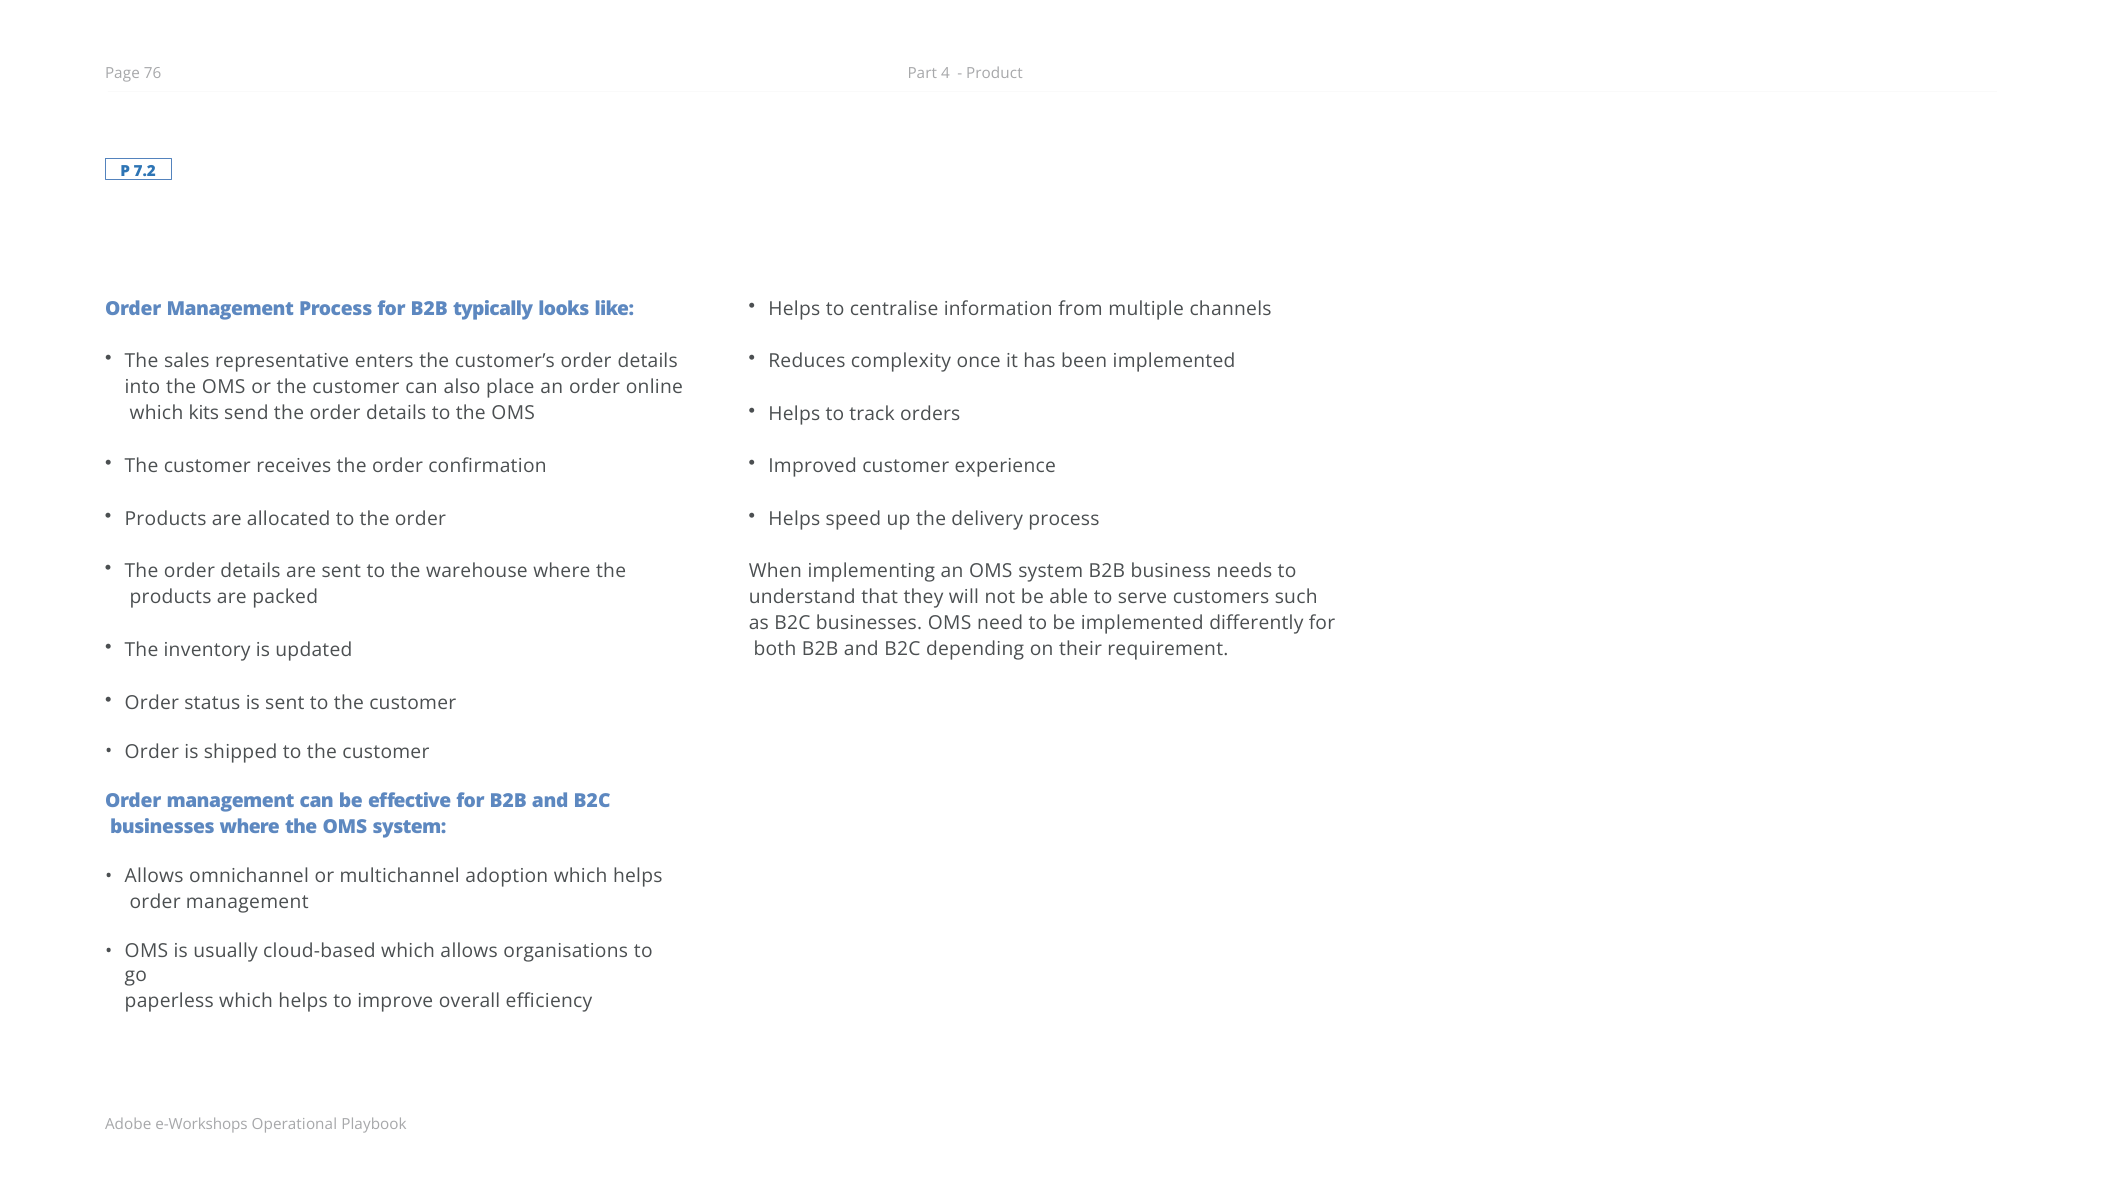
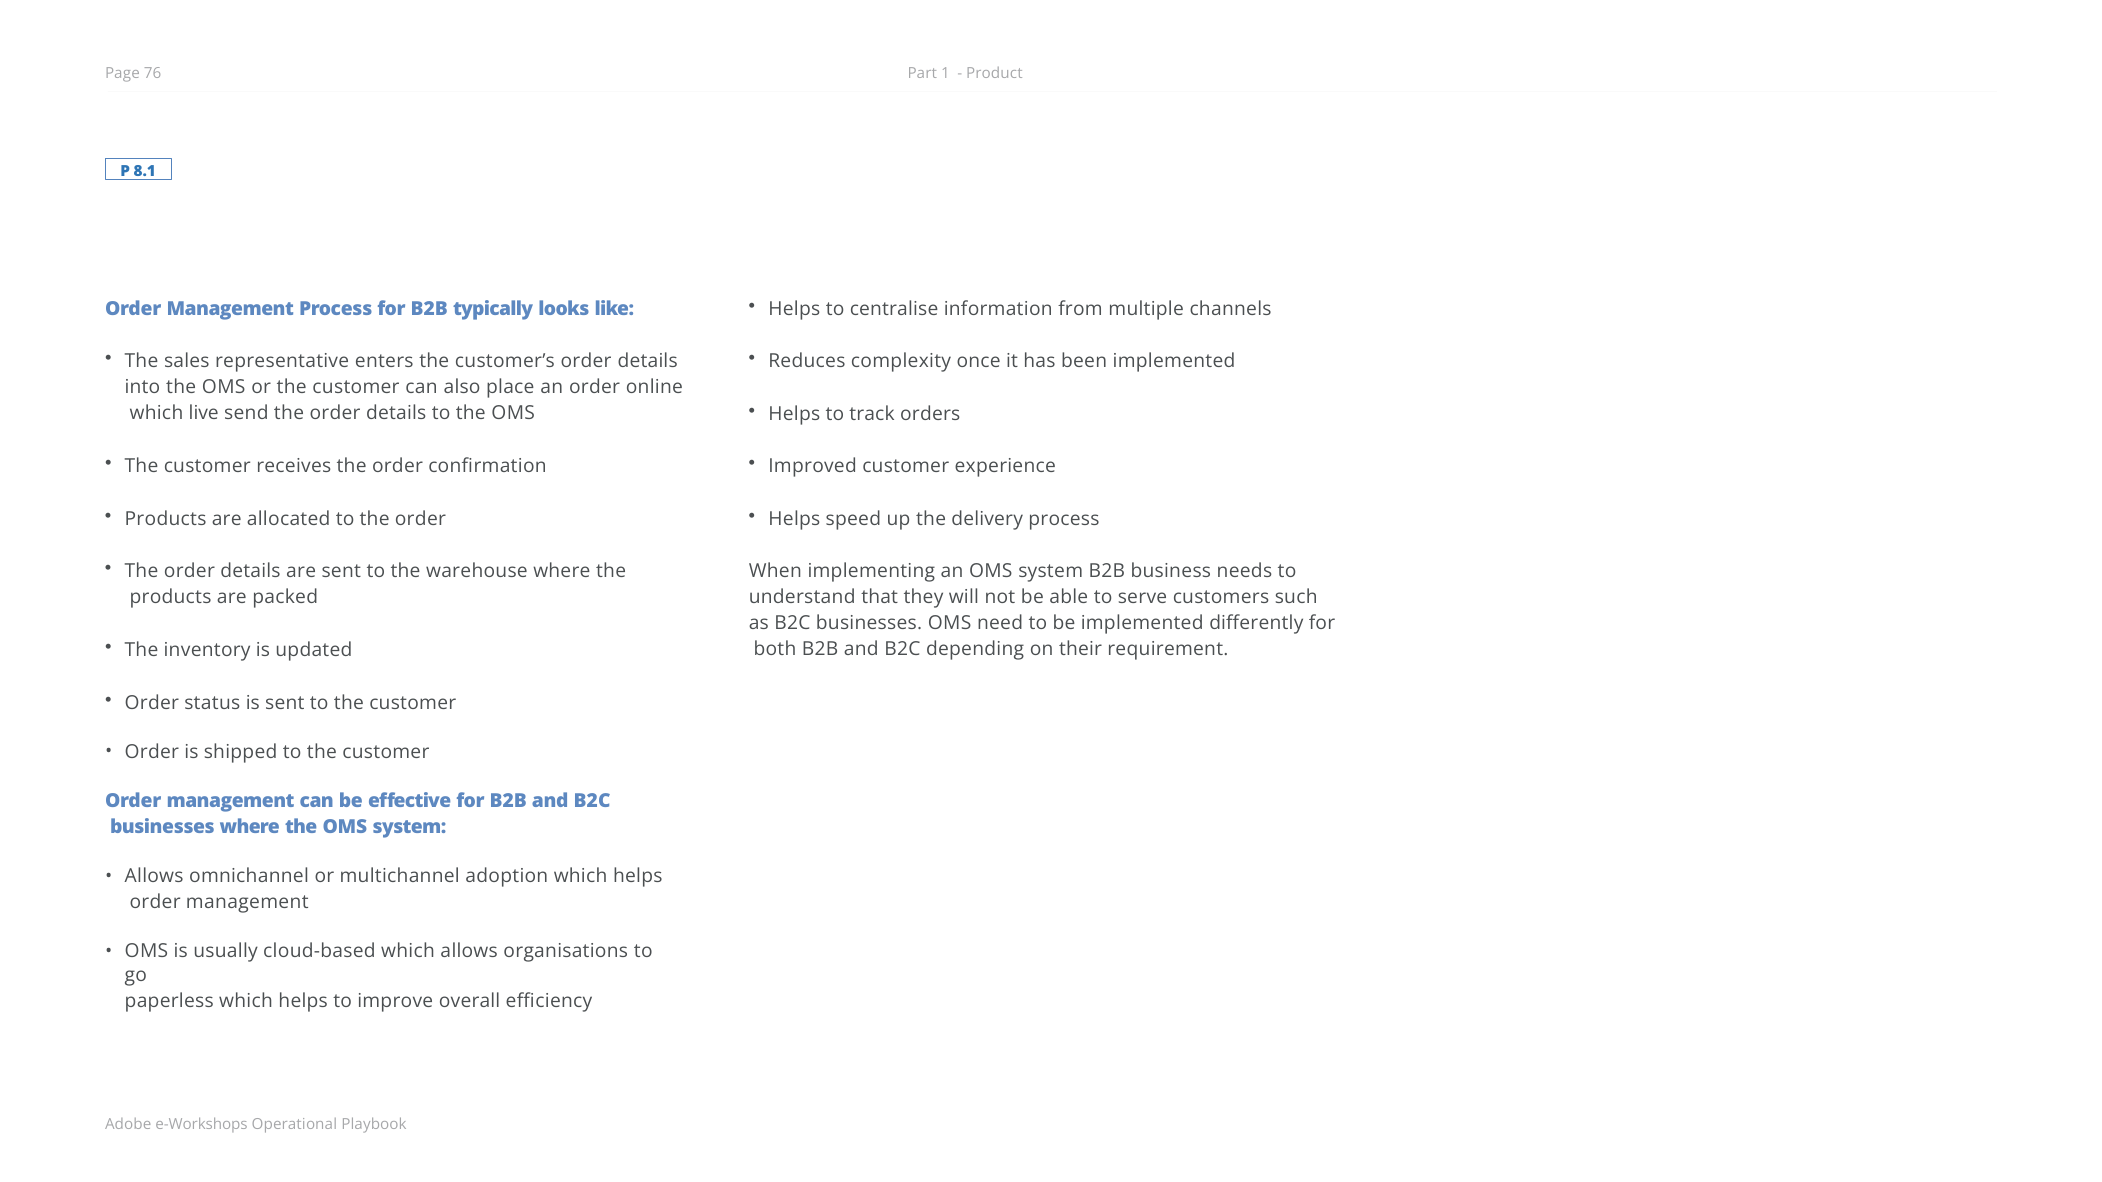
4: 4 -> 1 (945, 74)
7.2: 7.2 -> 8.1 (145, 172)
kits: kits -> live (204, 413)
